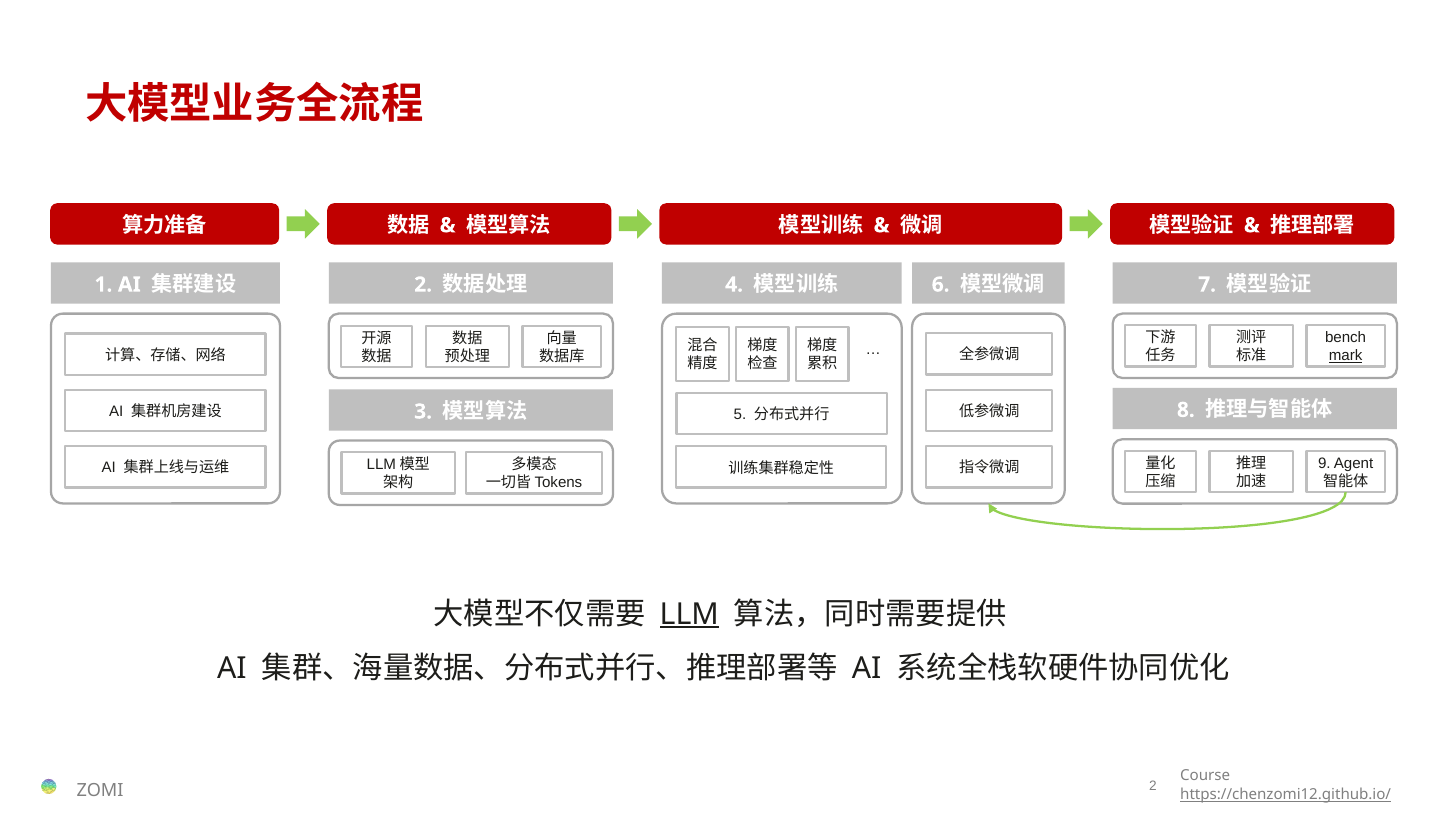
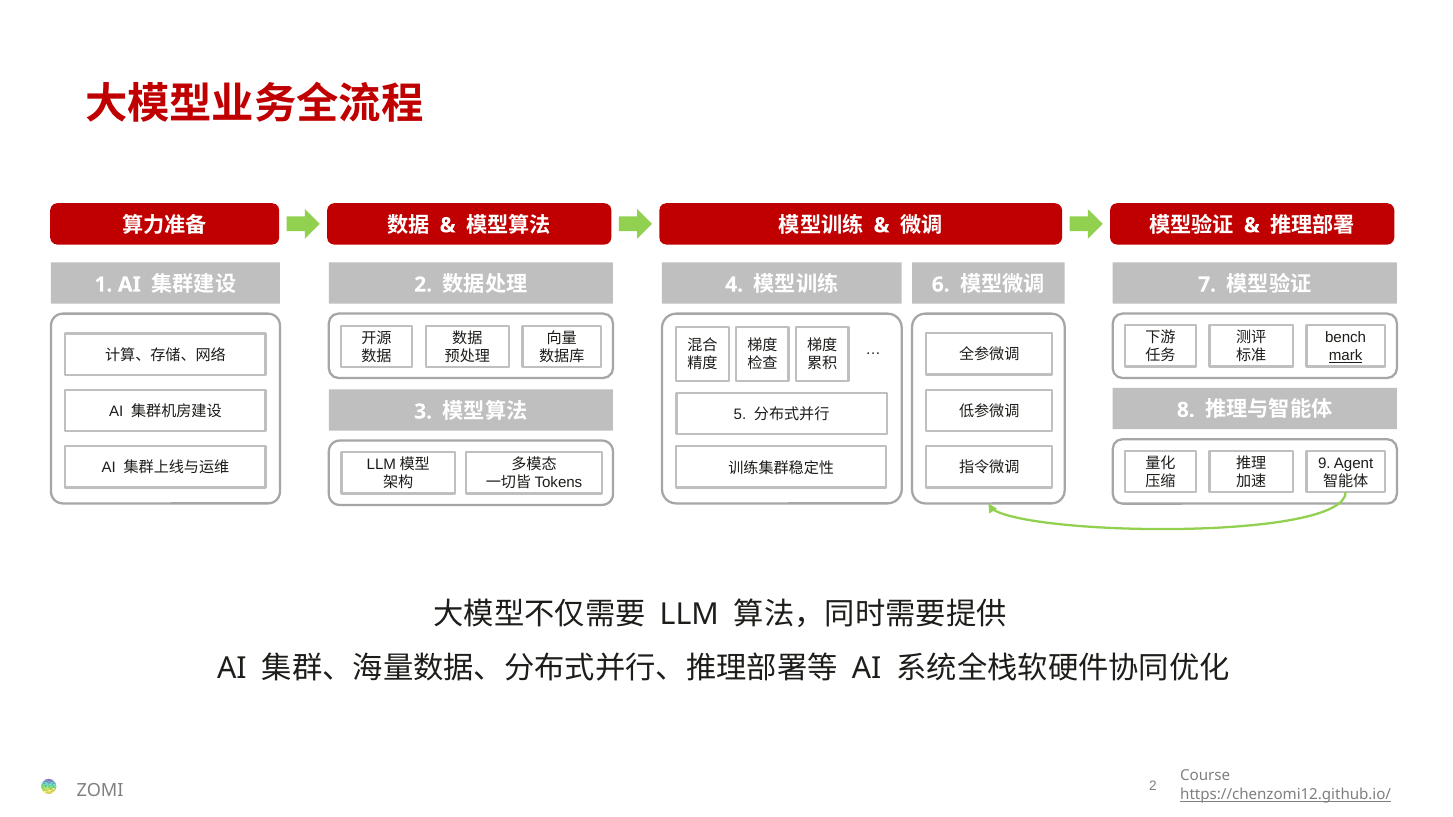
LLM underline: present -> none (689, 614)
